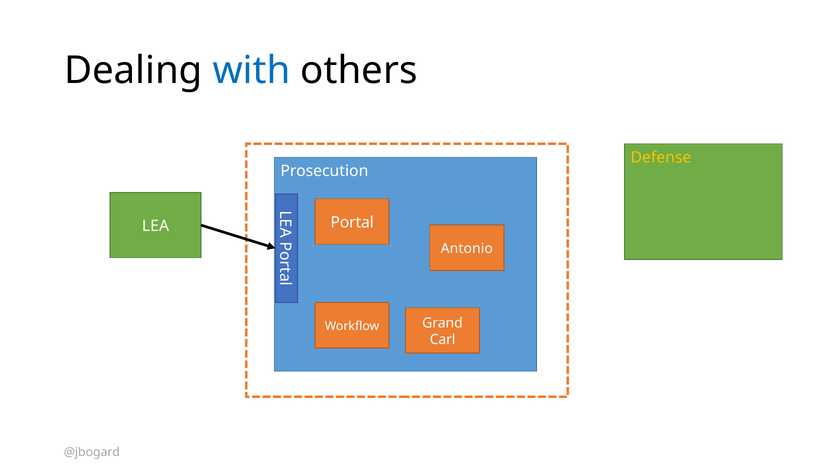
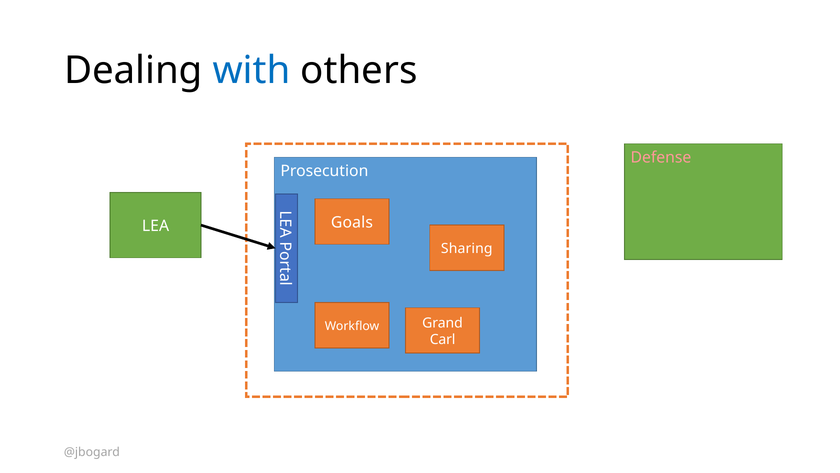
Defense colour: yellow -> pink (661, 157)
Portal: Portal -> Goals (352, 222)
Antonio: Antonio -> Sharing (467, 249)
